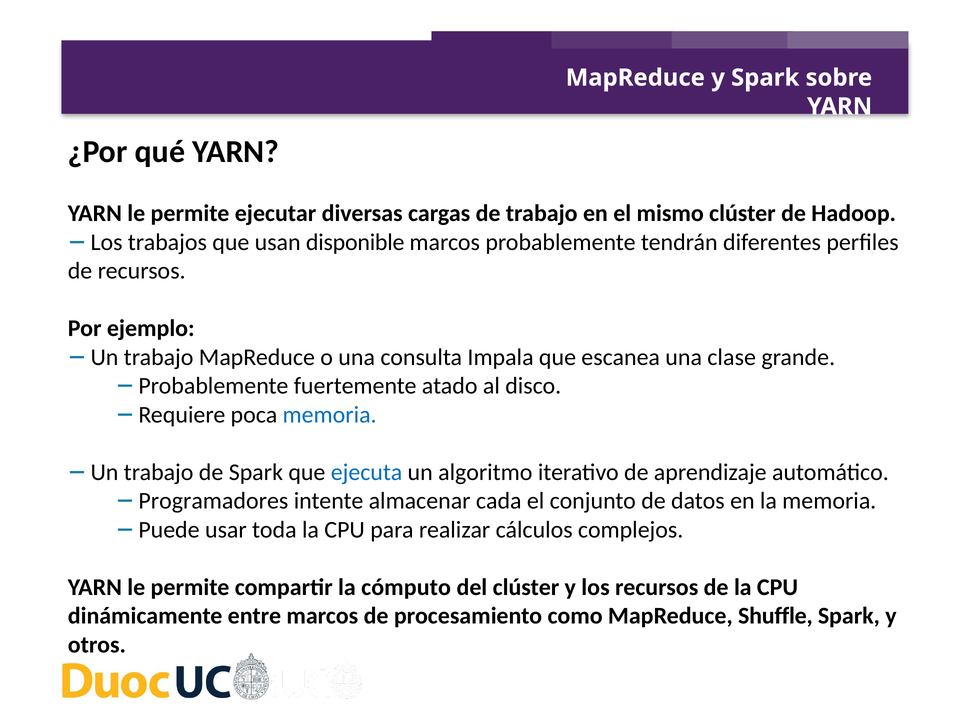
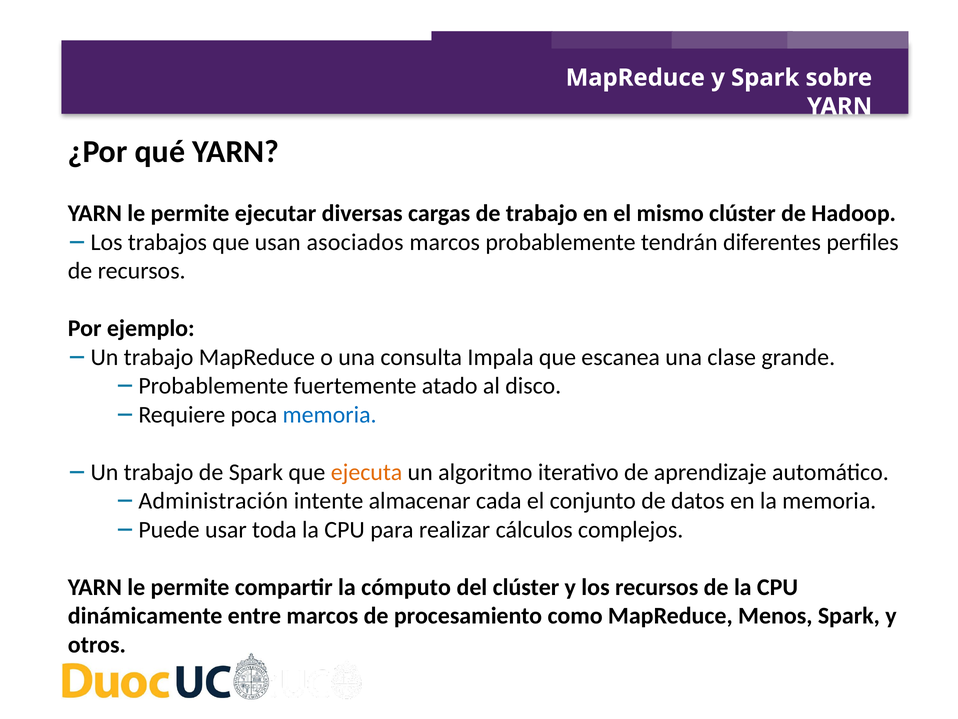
disponible: disponible -> asociados (355, 242)
ejecuta colour: blue -> orange (367, 472)
Programadores: Programadores -> Administración (213, 501)
Shuffle: Shuffle -> Menos (775, 616)
